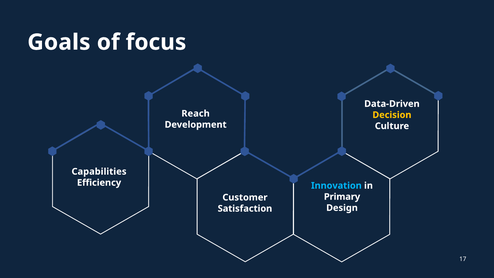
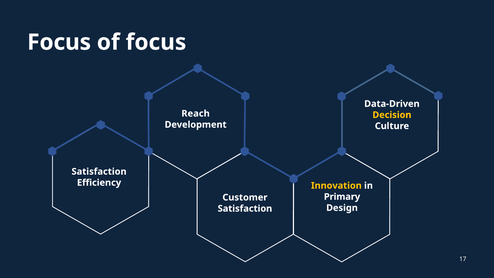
Goals: Goals -> Focus (59, 42)
Capabilities: Capabilities -> Satisfaction (99, 171)
Innovation colour: light blue -> yellow (336, 186)
